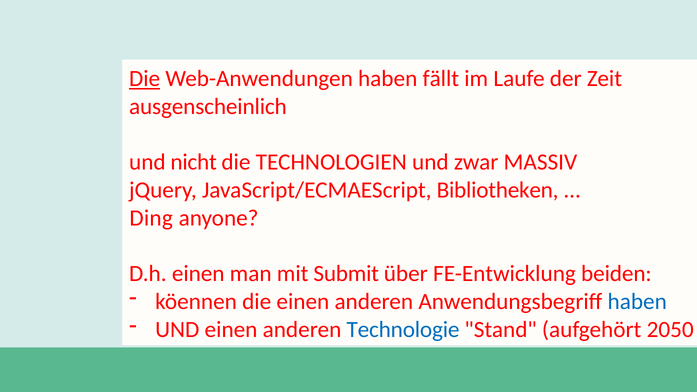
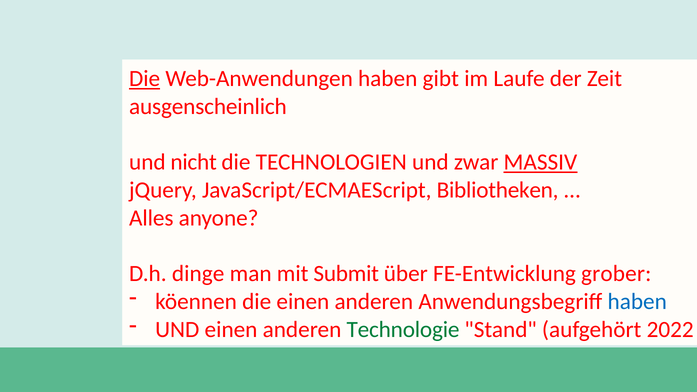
fällt: fällt -> gibt (441, 79)
MASSIV underline: none -> present (540, 162)
Ding: Ding -> Alles (151, 218)
D.h einen: einen -> dinge (198, 274)
beiden: beiden -> grober (616, 274)
Technologie colour: blue -> green (403, 330)
2050: 2050 -> 2022 (670, 330)
